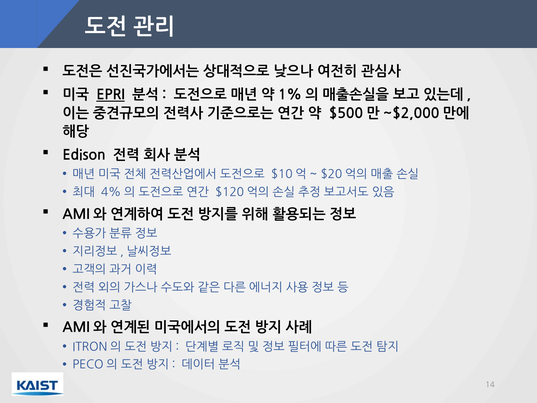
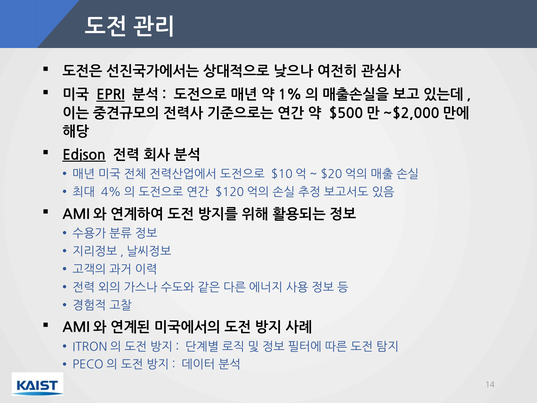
Edison underline: none -> present (84, 155)
